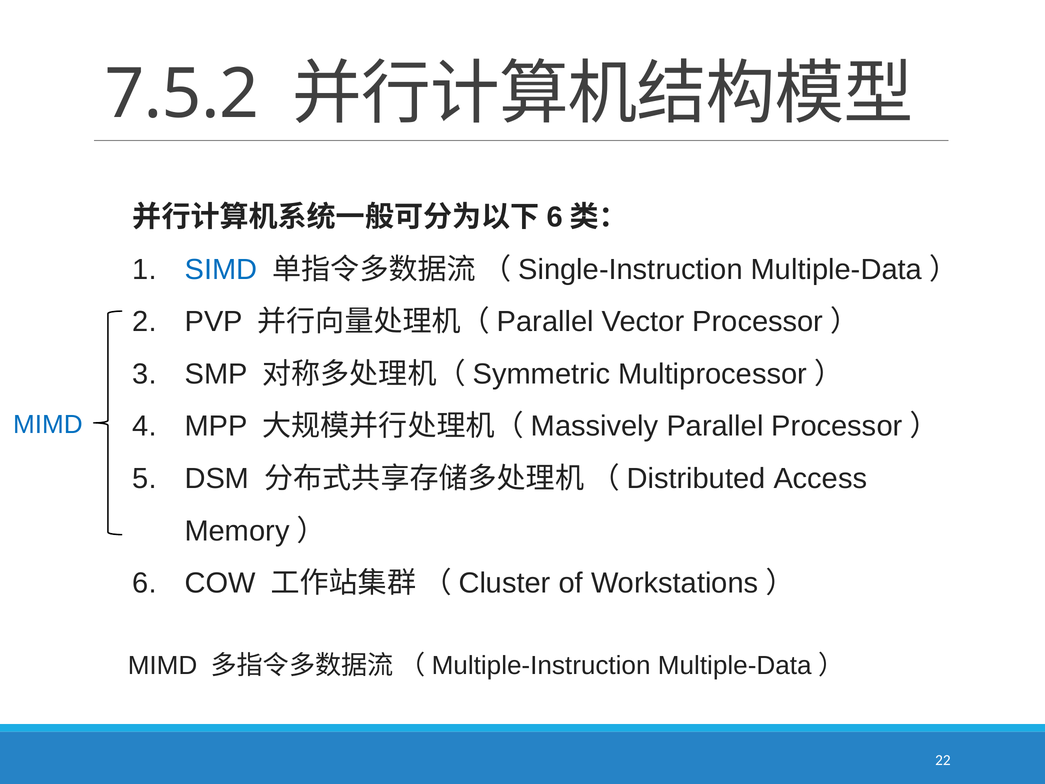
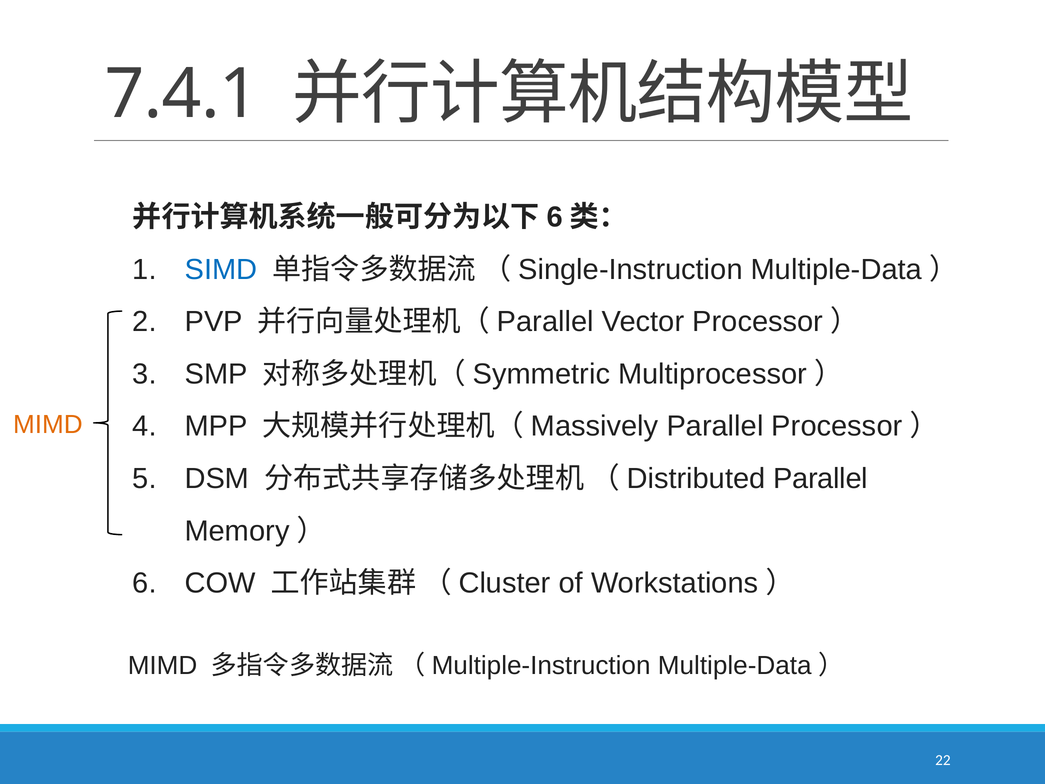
7.5.2: 7.5.2 -> 7.4.1 (182, 94)
MIMD colour: blue -> orange (48, 424)
（Distributed Access: Access -> Parallel (821, 479)
